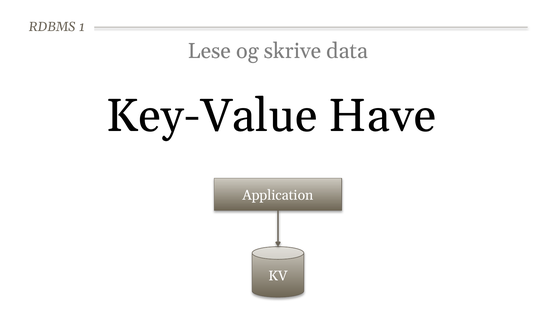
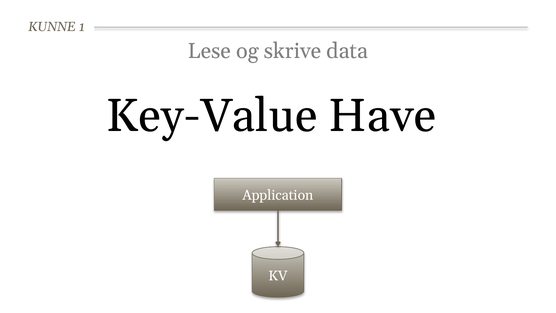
RDBMS: RDBMS -> KUNNE (52, 27)
